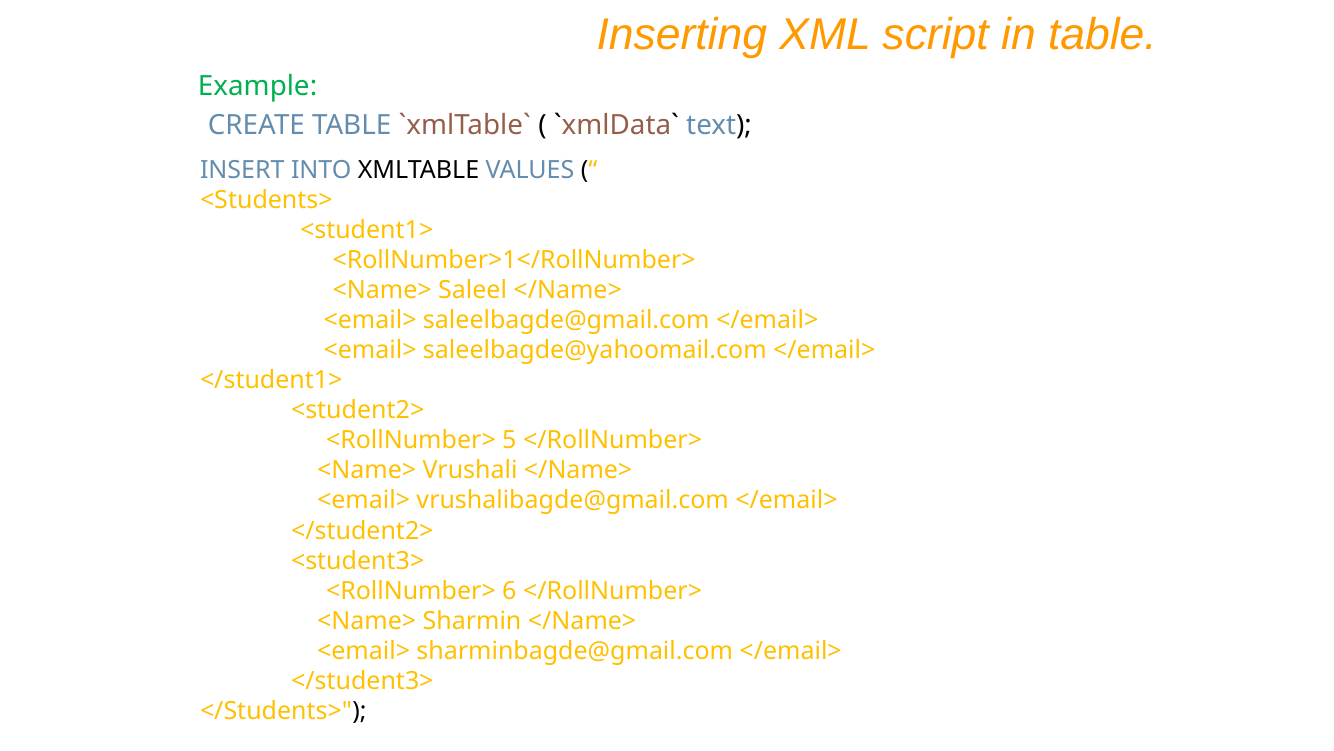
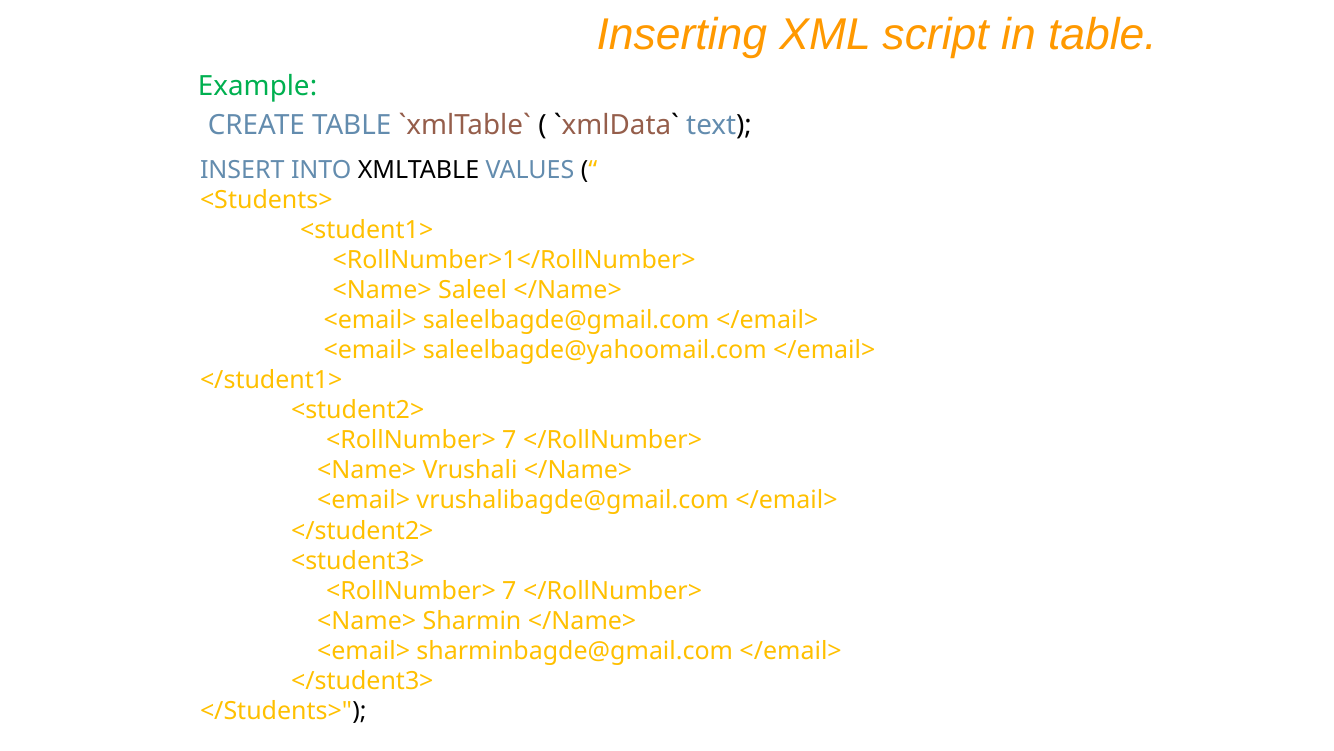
5: 5 -> 7 (509, 440)
6: 6 -> 7 (509, 590)
